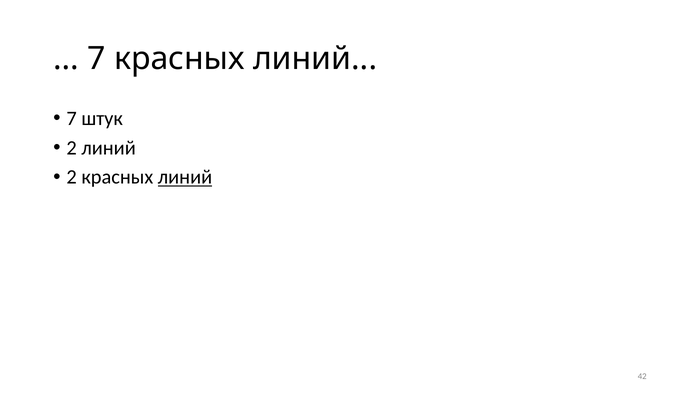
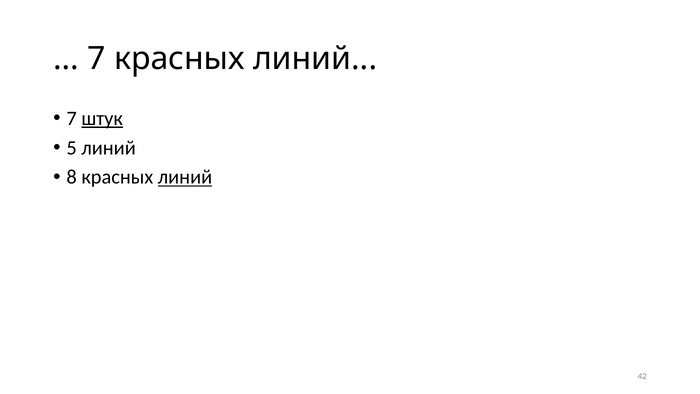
штук underline: none -> present (102, 118)
2: 2 -> 5 (72, 148)
2: 2 -> 8 (72, 177)
